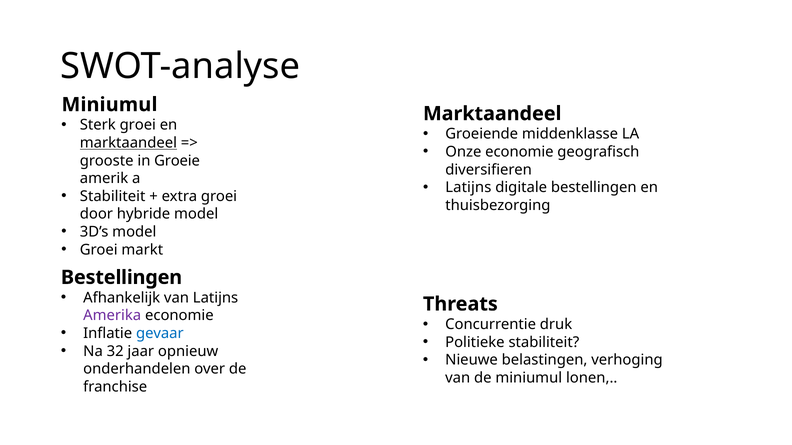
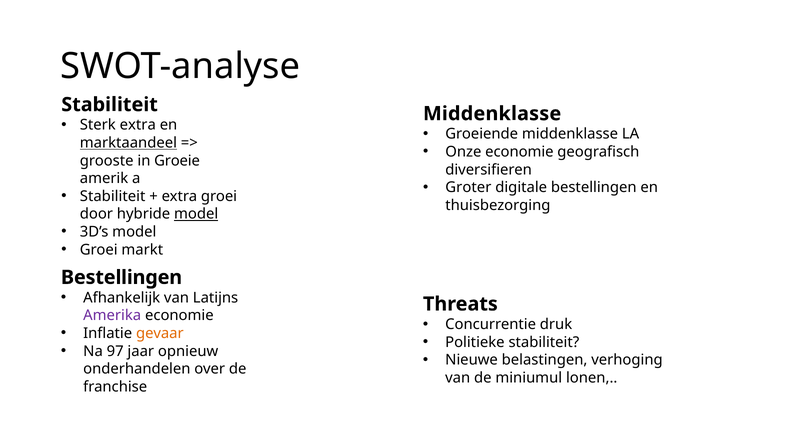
Miniumul: Miniumul -> Stabiliteit (110, 105)
Marktaandeel: Marktaandeel -> Middenklasse (492, 114)
Sterk groei: groei -> extra (138, 125)
Latijns: Latijns -> Groter (468, 188)
model underline: none -> present (196, 214)
gevaar colour: blue -> orange (160, 334)
32: 32 -> 97 (115, 352)
